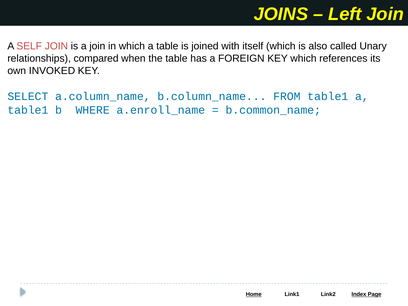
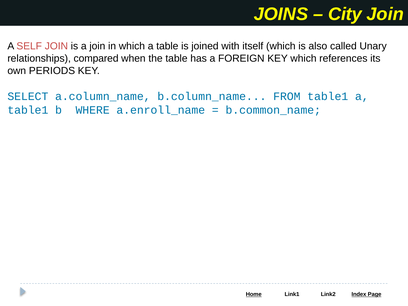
Left: Left -> City (345, 14)
INVOKED: INVOKED -> PERIODS (52, 71)
